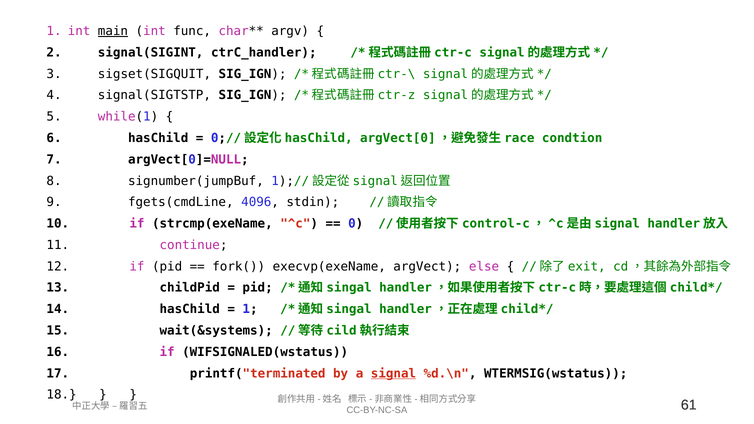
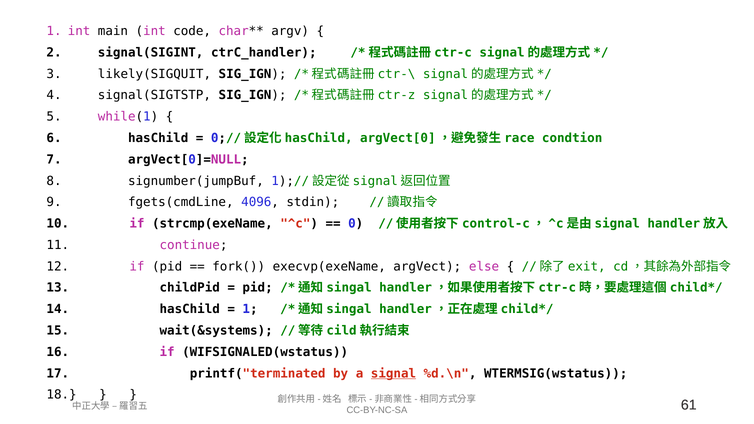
main underline: present -> none (113, 31)
func: func -> code (192, 31)
sigset(SIGQUIT: sigset(SIGQUIT -> likely(SIGQUIT (154, 74)
